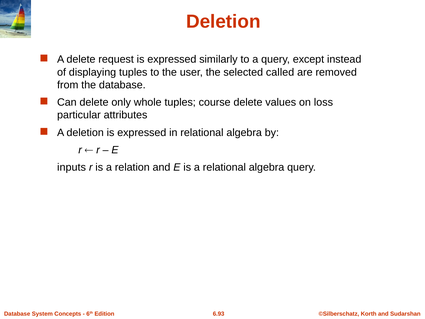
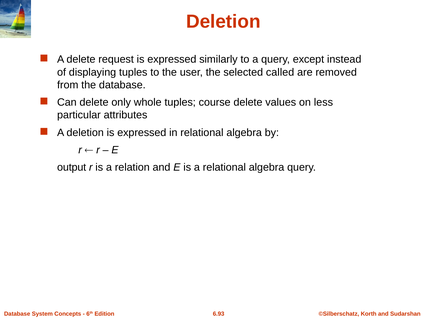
loss: loss -> less (323, 102)
inputs: inputs -> output (72, 167)
